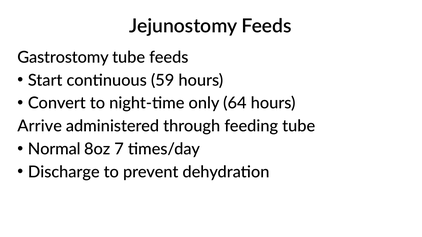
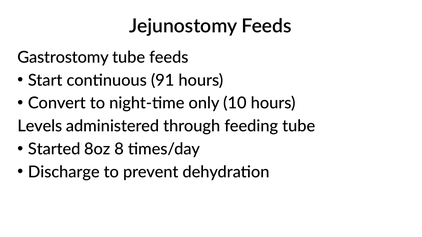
59: 59 -> 91 (163, 80)
64: 64 -> 10 (235, 103)
Arrive: Arrive -> Levels (40, 126)
Normal: Normal -> Started (54, 149)
7: 7 -> 8 (119, 149)
